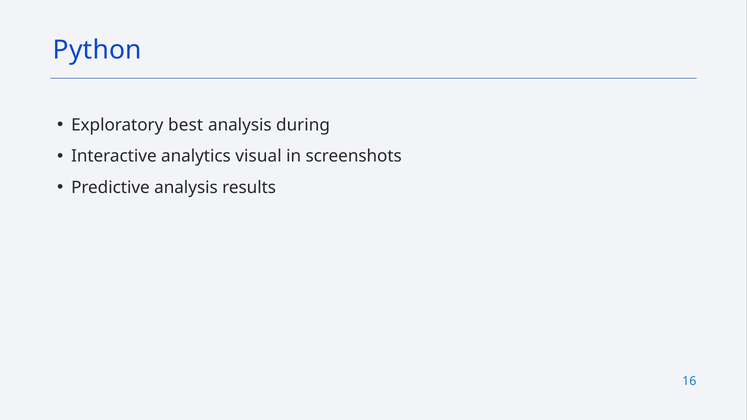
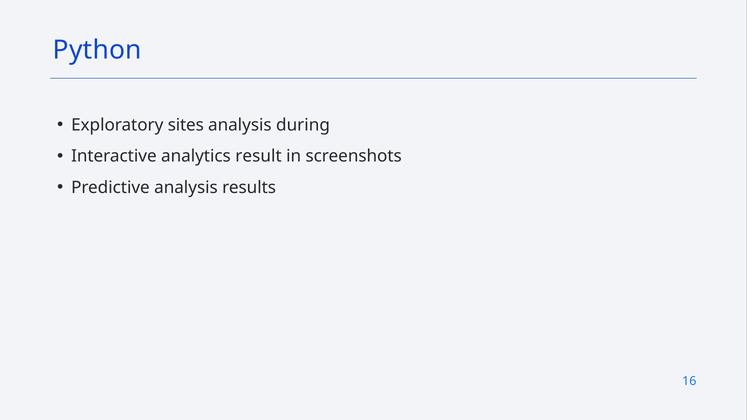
best: best -> sites (186, 125)
visual: visual -> result (258, 156)
